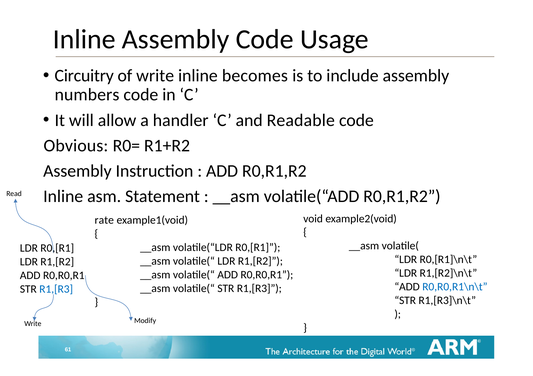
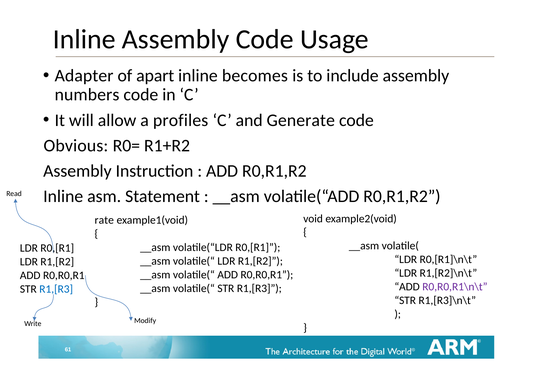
Circuitry: Circuitry -> Adapter (84, 76)
of write: write -> apart (155, 76)
handler: handler -> profiles (181, 120)
Readable: Readable -> Generate (301, 120)
R0,R0,R1\n\t colour: blue -> purple (455, 287)
